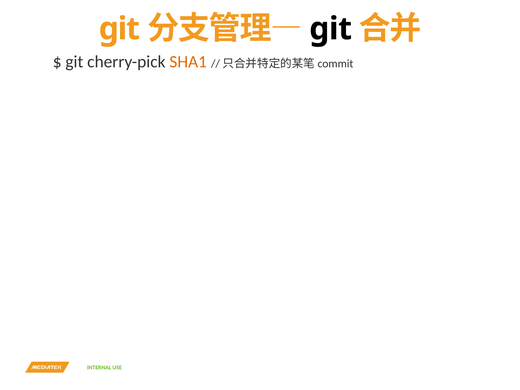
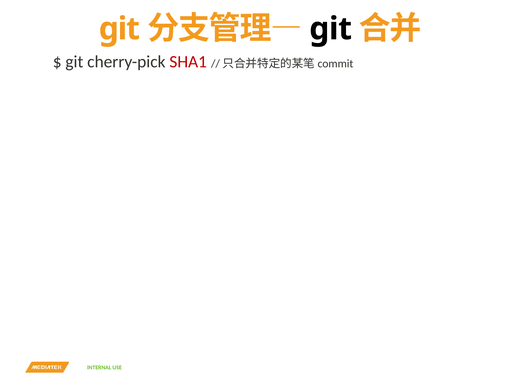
SHA1 colour: orange -> red (188, 62)
